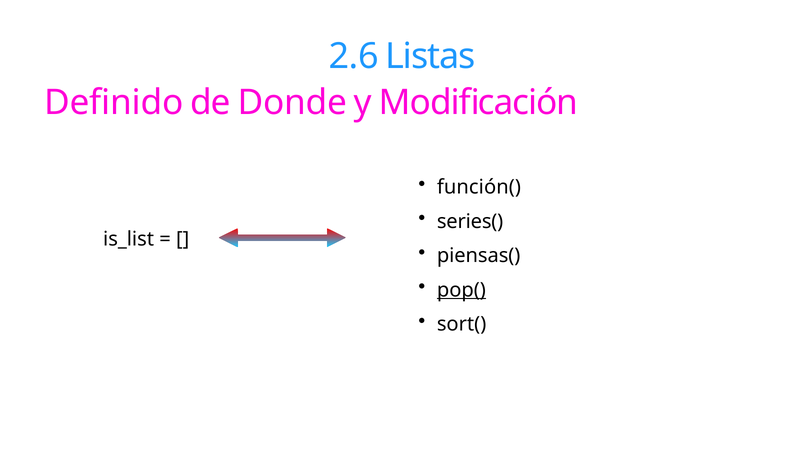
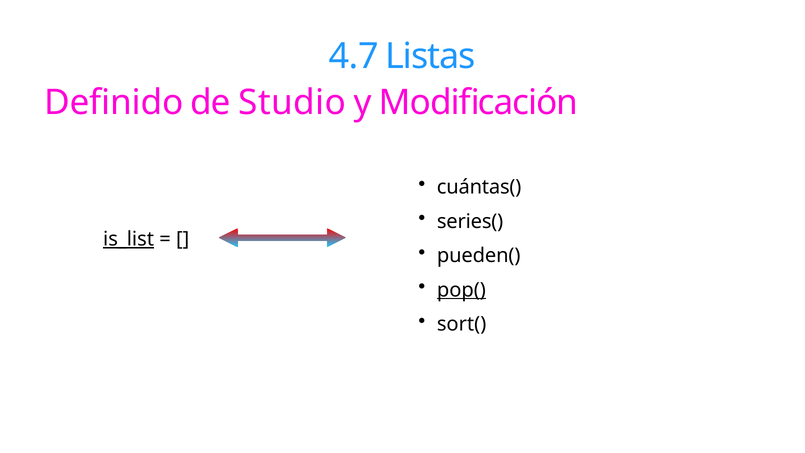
2.6: 2.6 -> 4.7 (354, 56)
Donde: Donde -> Studio (292, 102)
función(: función( -> cuántas( (479, 187)
is_list underline: none -> present (129, 239)
piensas(: piensas( -> pueden( (479, 256)
